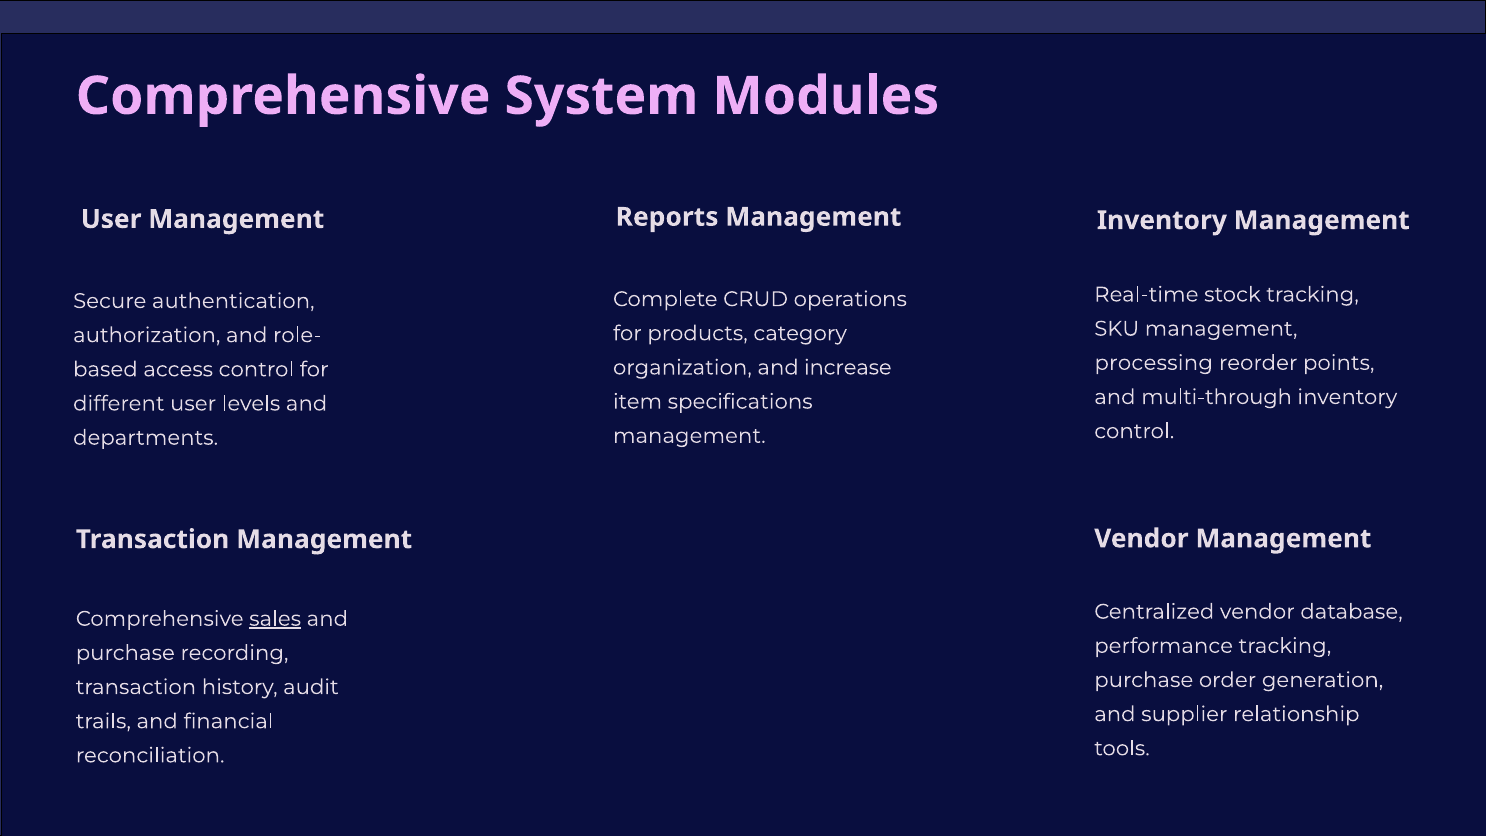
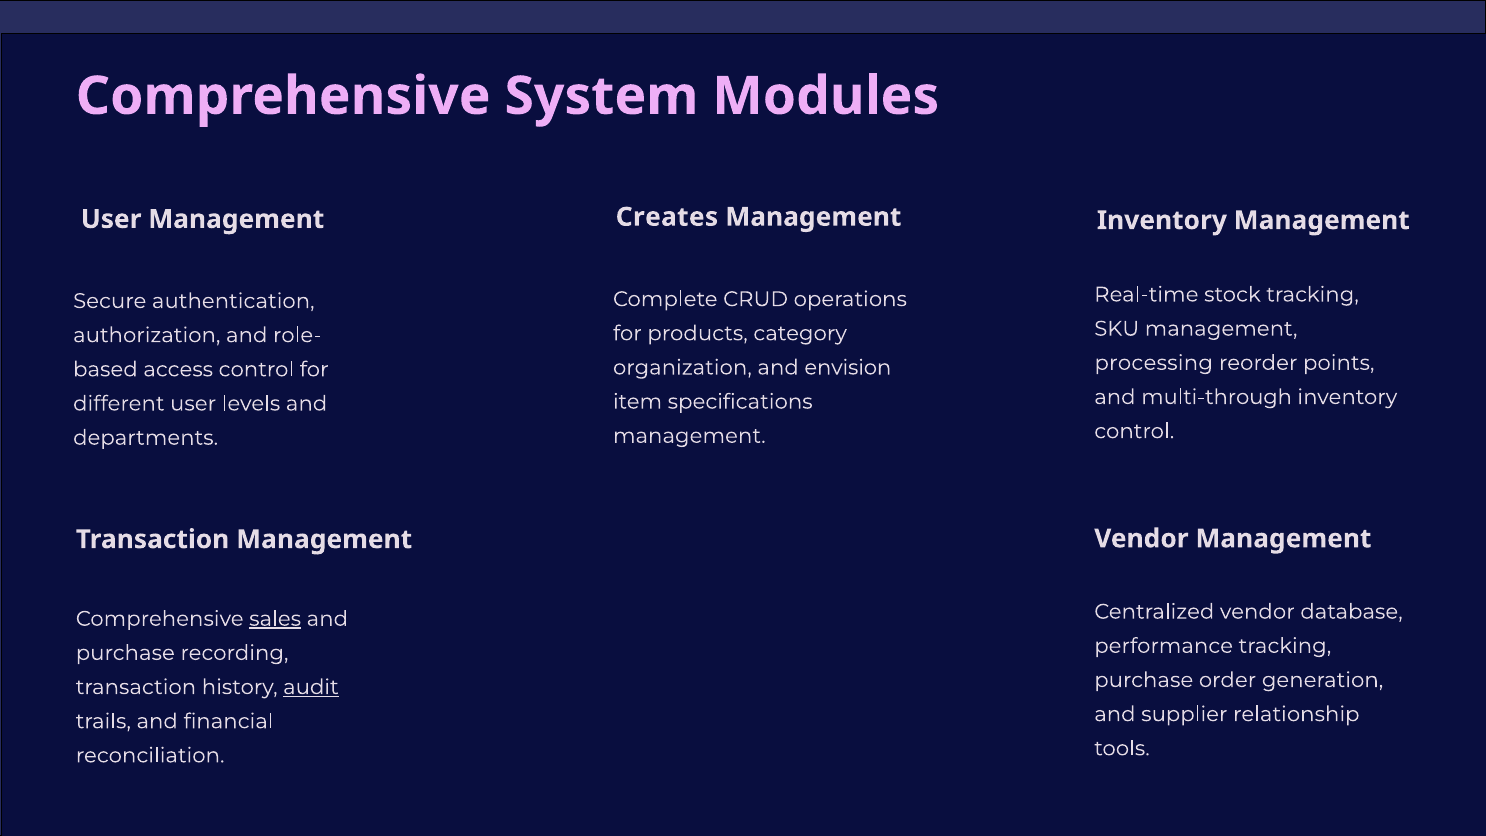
Reports: Reports -> Creates (667, 217)
increase: increase -> envision (848, 367)
audit underline: none -> present (311, 687)
